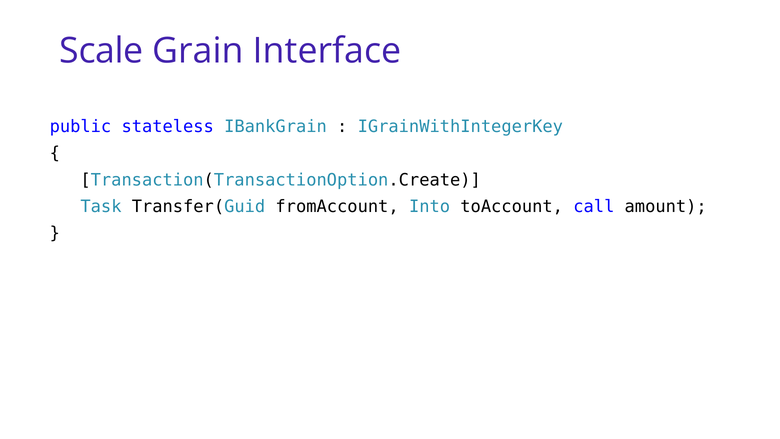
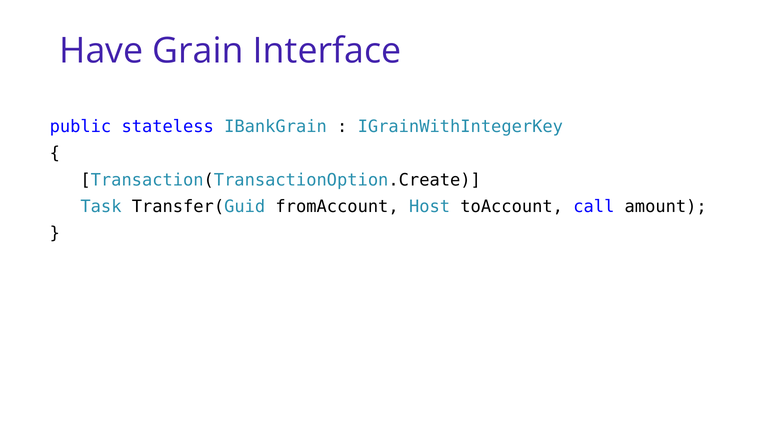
Scale: Scale -> Have (101, 51)
Into: Into -> Host (430, 206)
